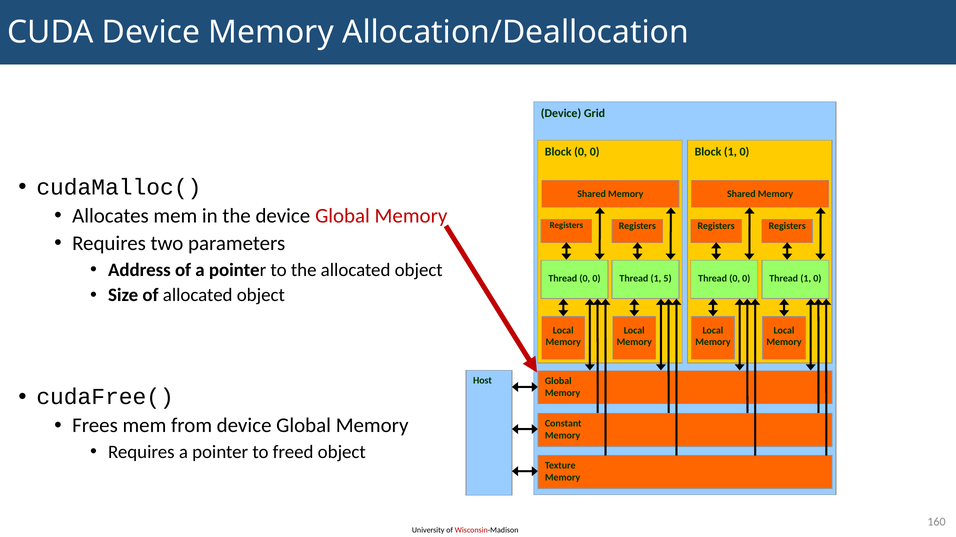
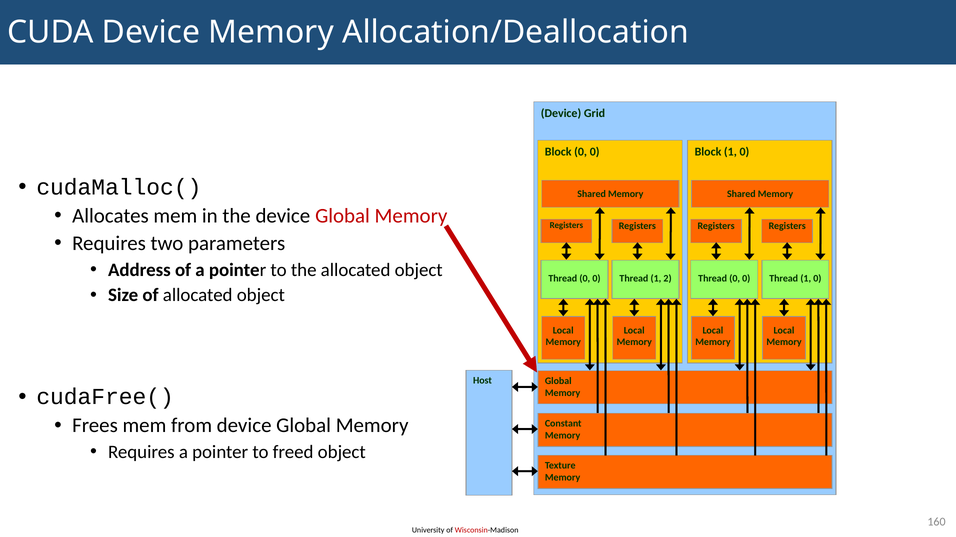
5: 5 -> 2 (668, 279)
